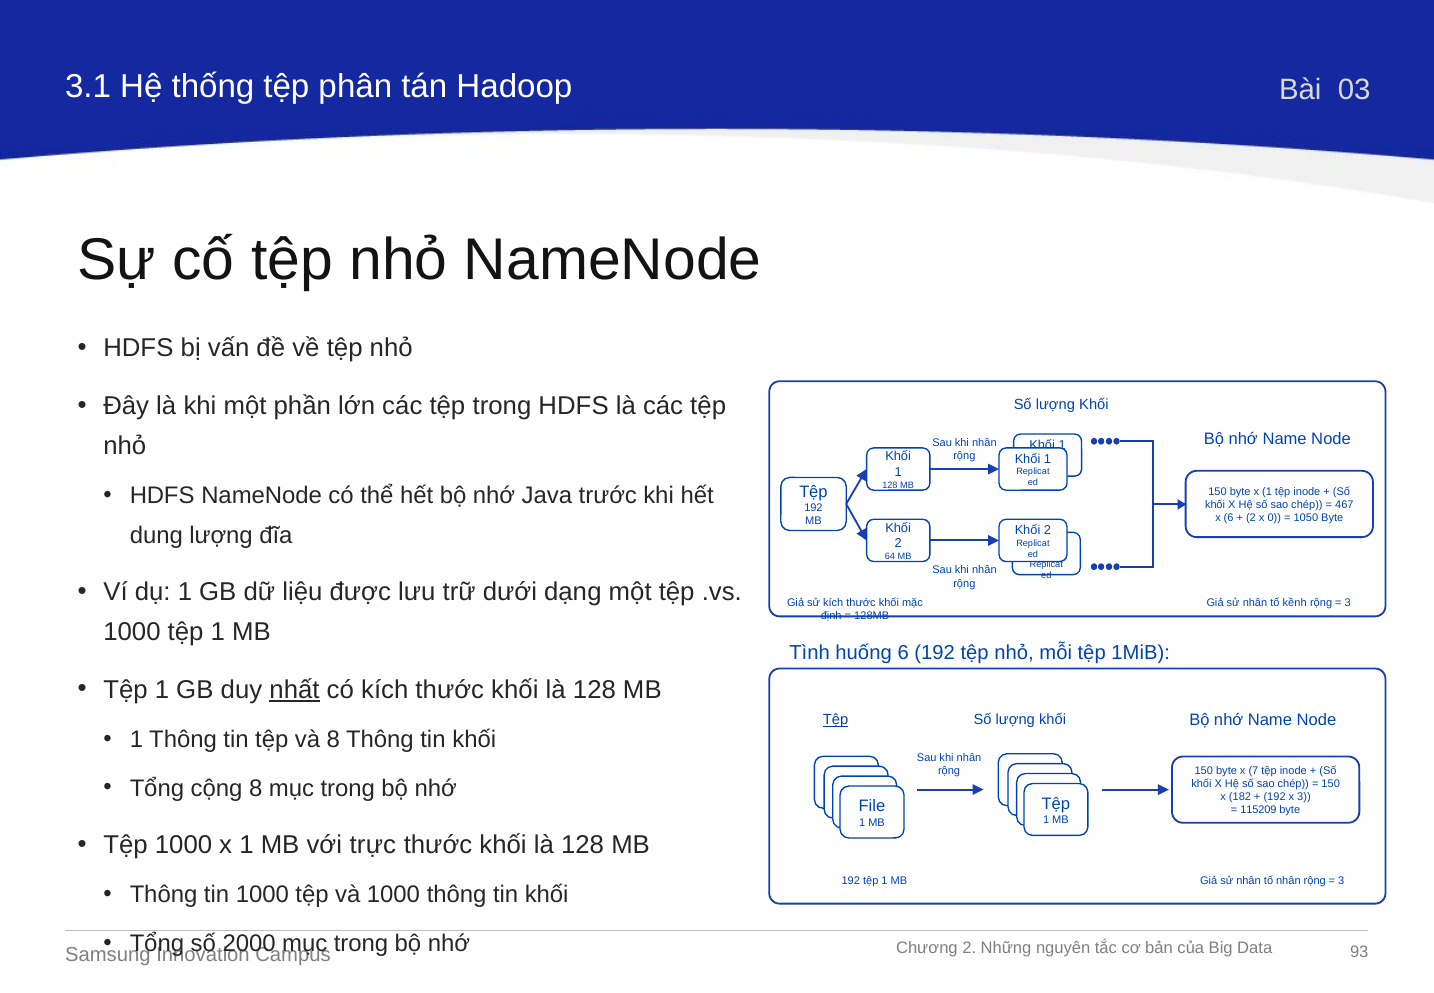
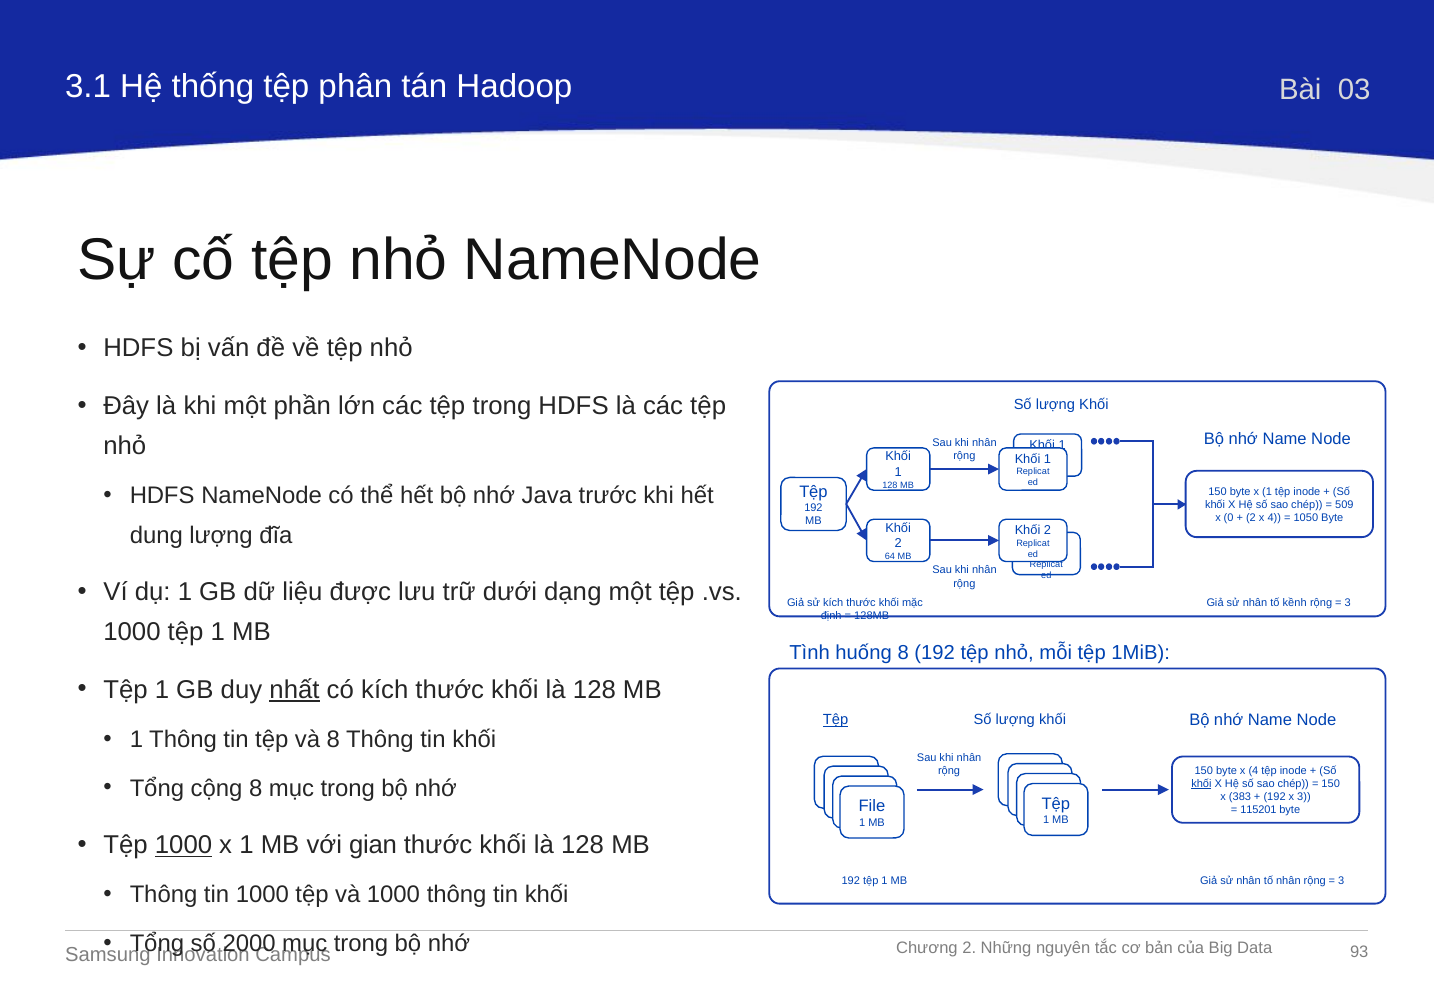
467: 467 -> 509 (1344, 505)
x 6: 6 -> 0 (1229, 518)
2 x 0: 0 -> 4 (1274, 518)
huống 6: 6 -> 8 (903, 653)
byte x 7: 7 -> 4 (1253, 770)
khối underline: none -> present (1201, 784)
182: 182 -> 383 (1240, 797)
115209: 115209 -> 115201 (1258, 810)
1000 underline: none -> present (184, 845)
trực: trực -> gian (373, 845)
